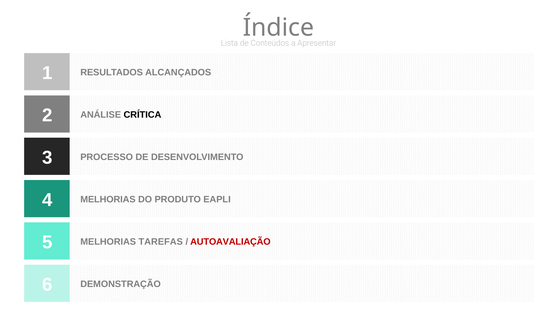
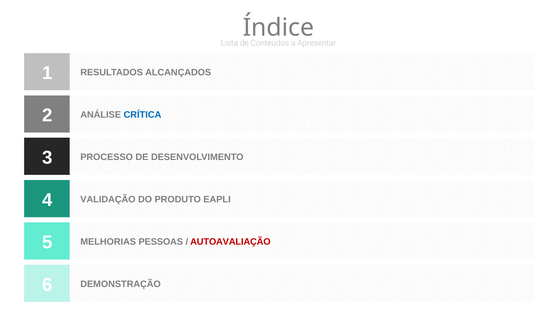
CRÍTICA colour: black -> blue (142, 115)
MELHORIAS: MELHORIAS -> VALIDAÇÃO (108, 199)
TAREFAS: TAREFAS -> PESSOAS (161, 242)
